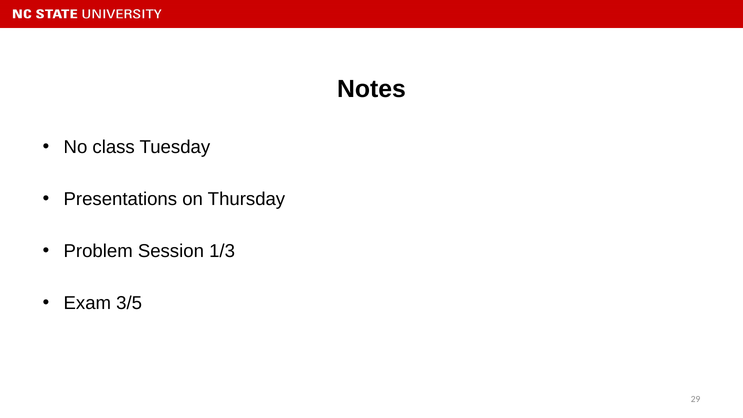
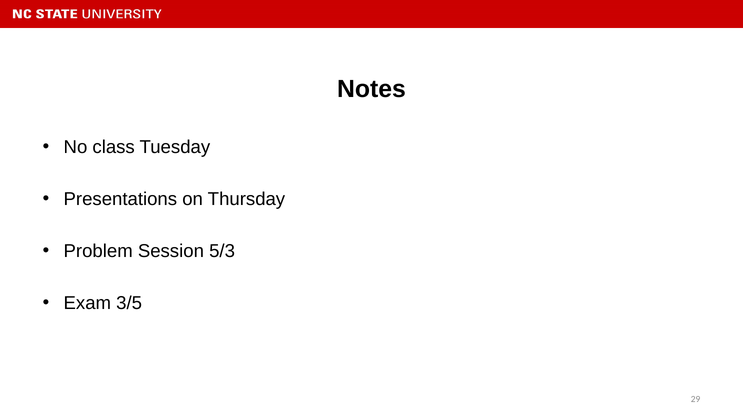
1/3: 1/3 -> 5/3 (222, 251)
